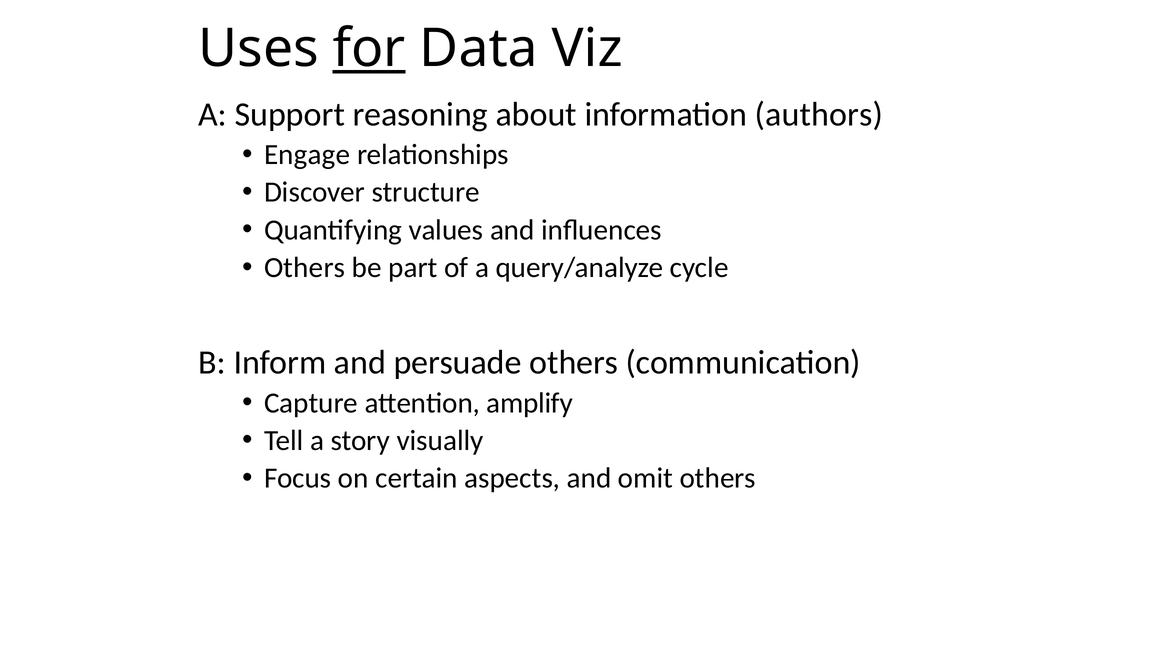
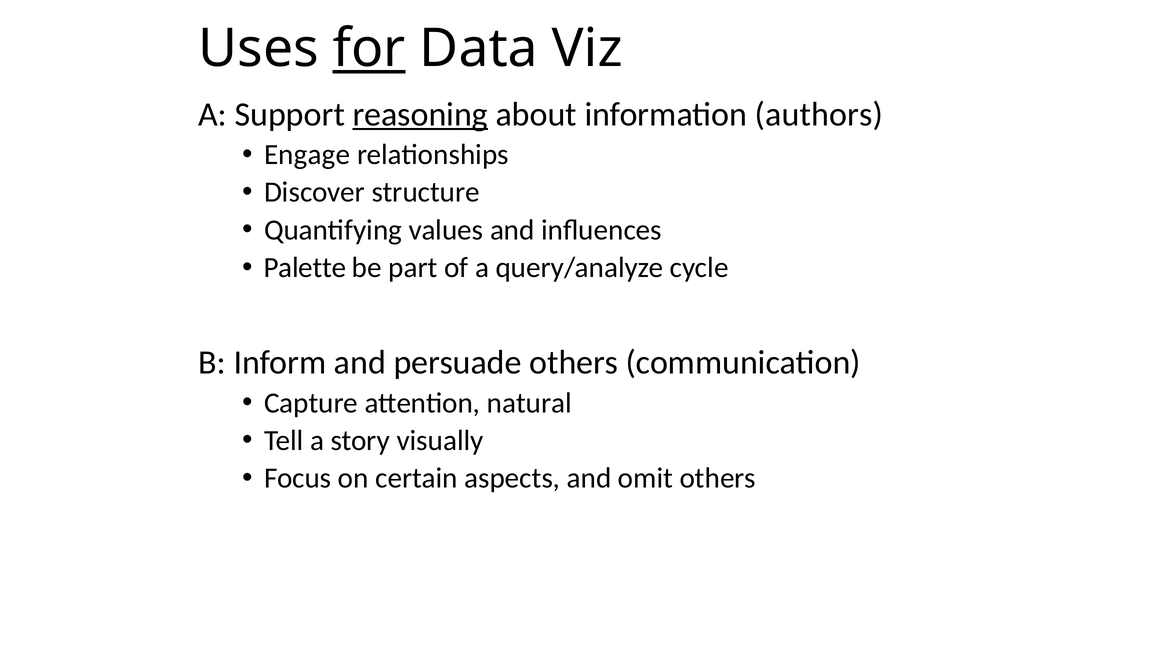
reasoning underline: none -> present (420, 114)
Others: Others -> Palette (305, 267)
amplify: amplify -> natural (529, 403)
